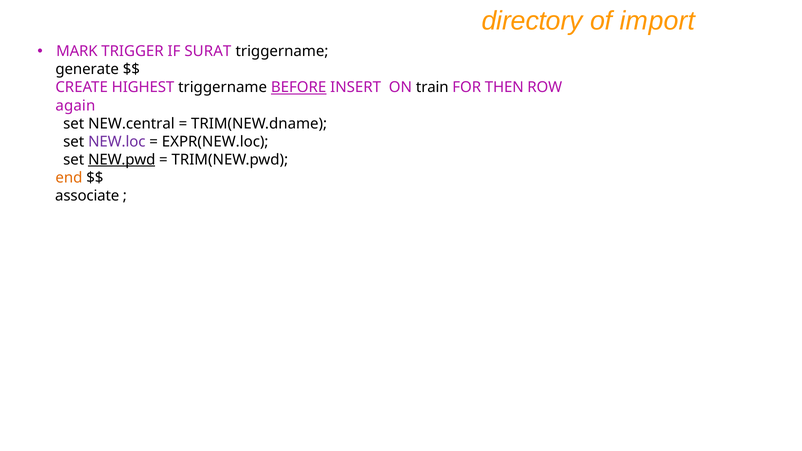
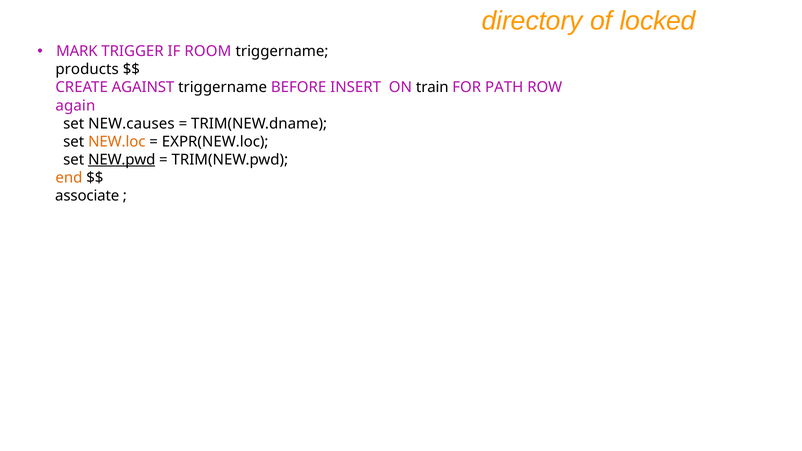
import: import -> locked (658, 21)
SURAT: SURAT -> ROOM (208, 51)
generate: generate -> products (87, 70)
HIGHEST: HIGHEST -> AGAINST (143, 88)
BEFORE underline: present -> none (299, 88)
THEN: THEN -> PATH (504, 88)
NEW.central: NEW.central -> NEW.causes (131, 124)
NEW.loc colour: purple -> orange (117, 142)
